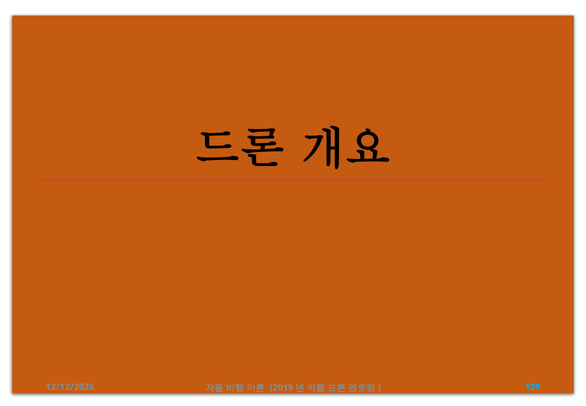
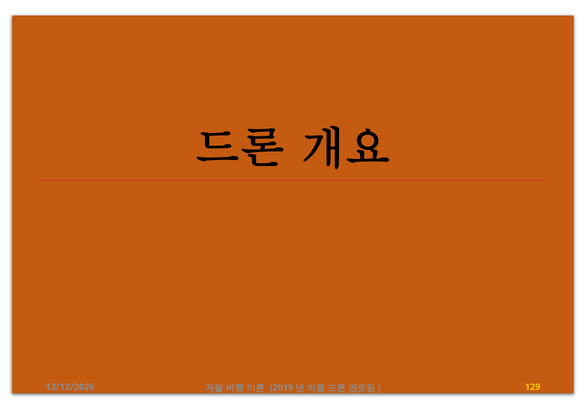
129 colour: light blue -> yellow (533, 387)
